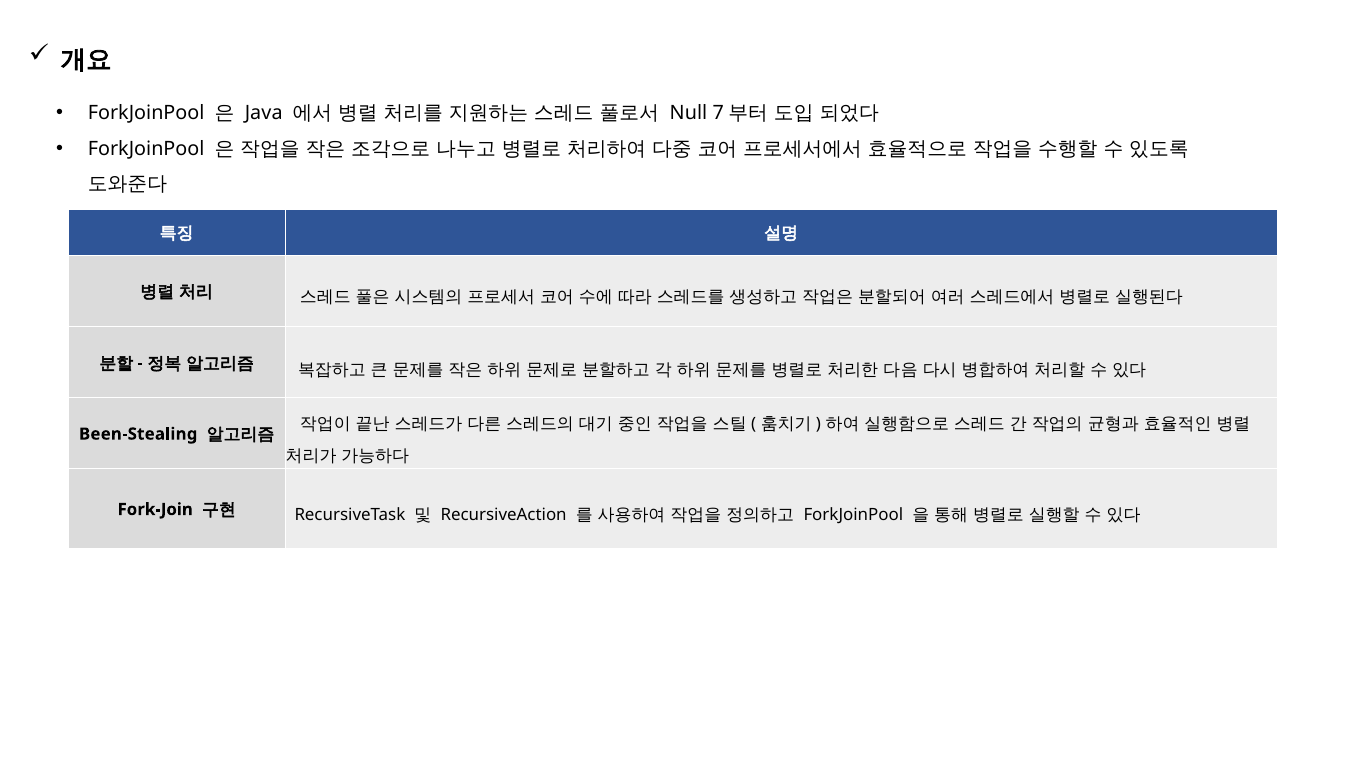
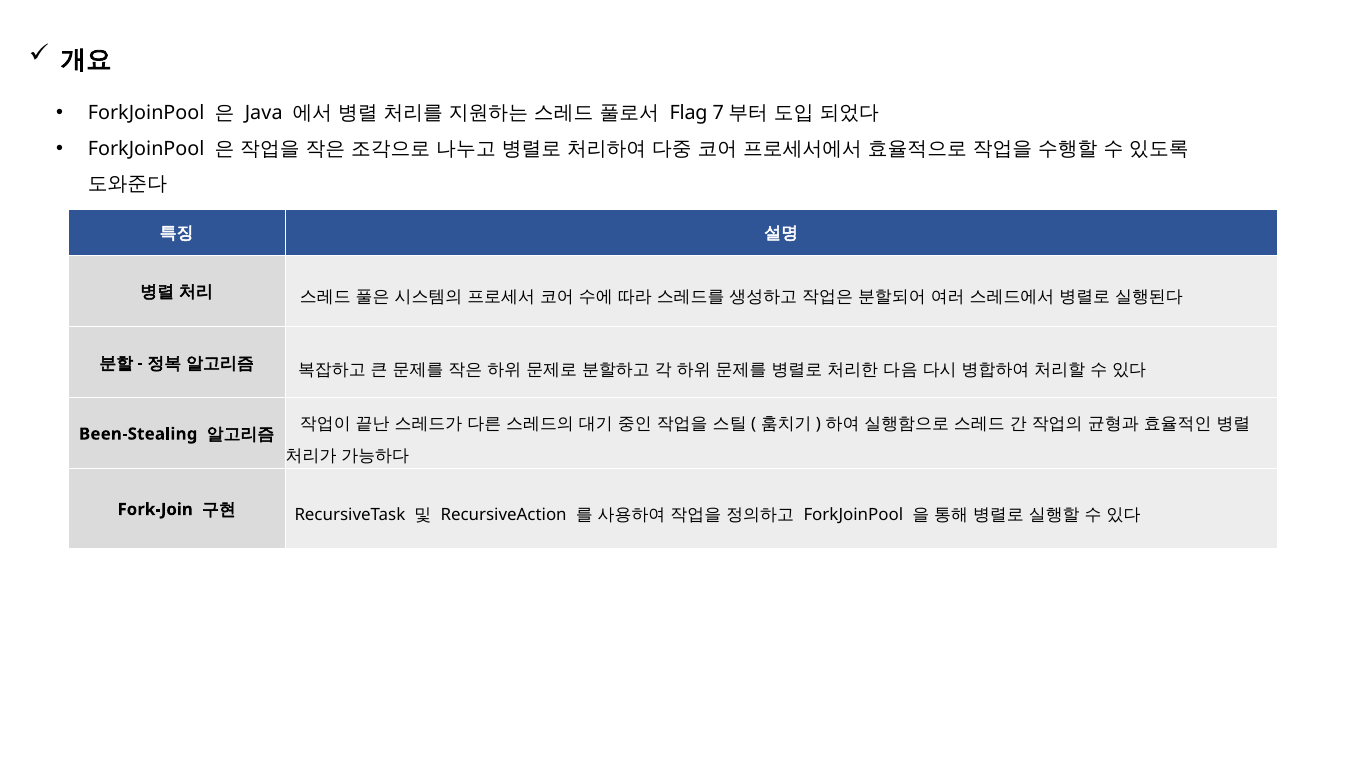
Null: Null -> Flag (689, 113)
